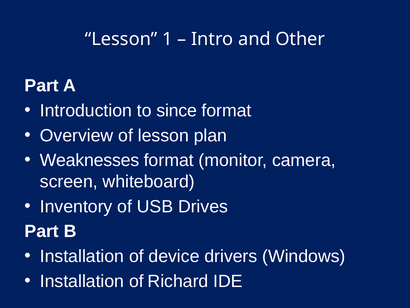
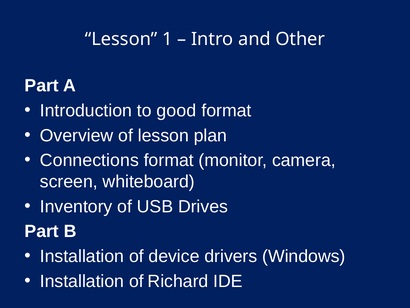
since: since -> good (176, 110)
Weaknesses: Weaknesses -> Connections (89, 160)
